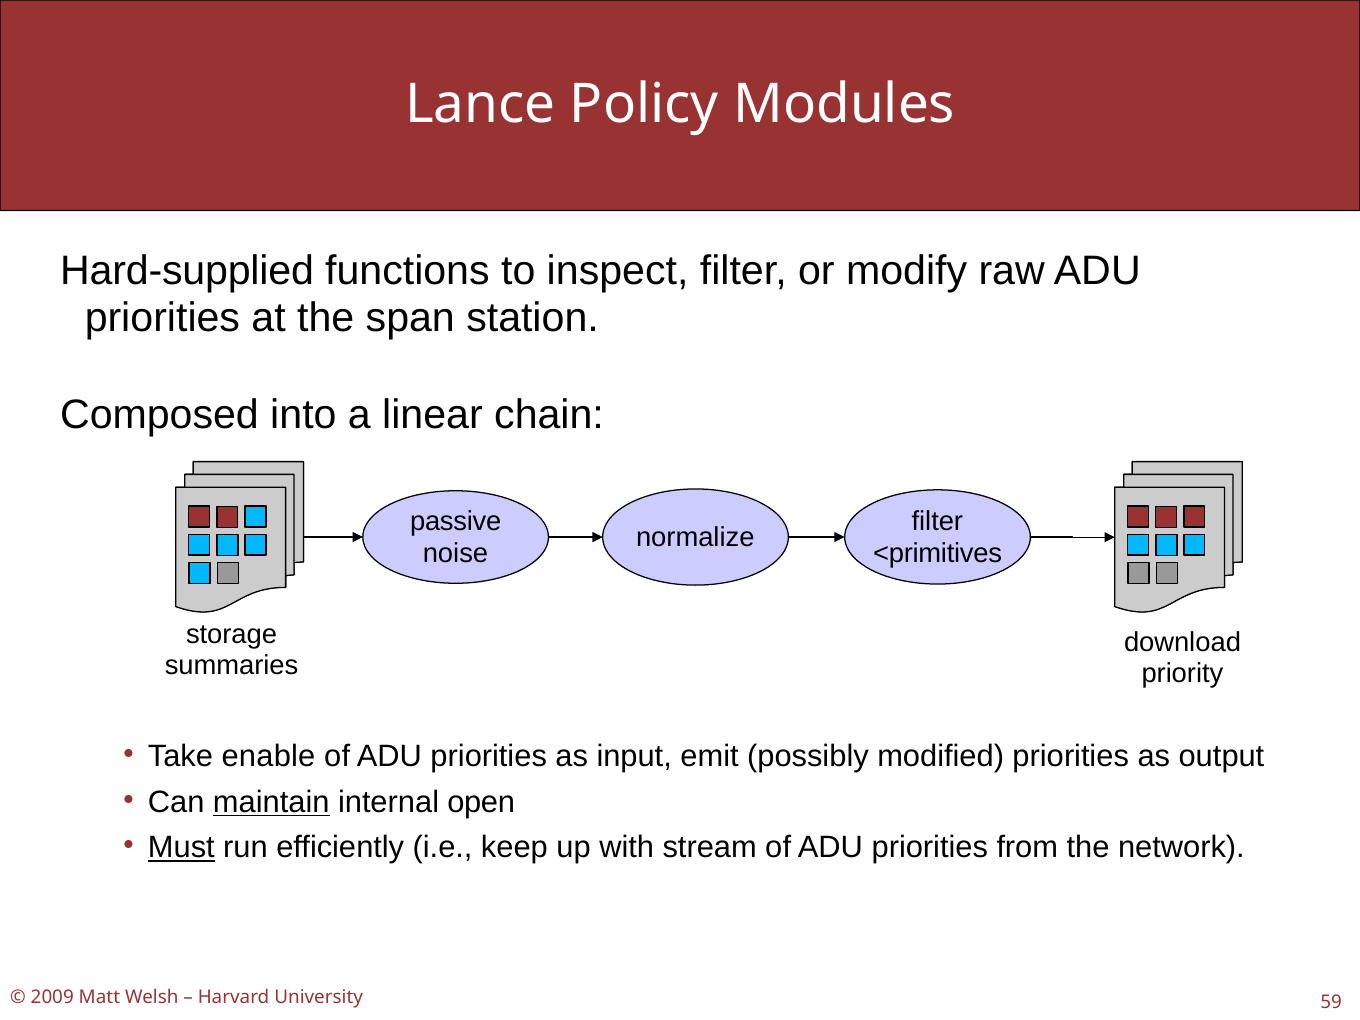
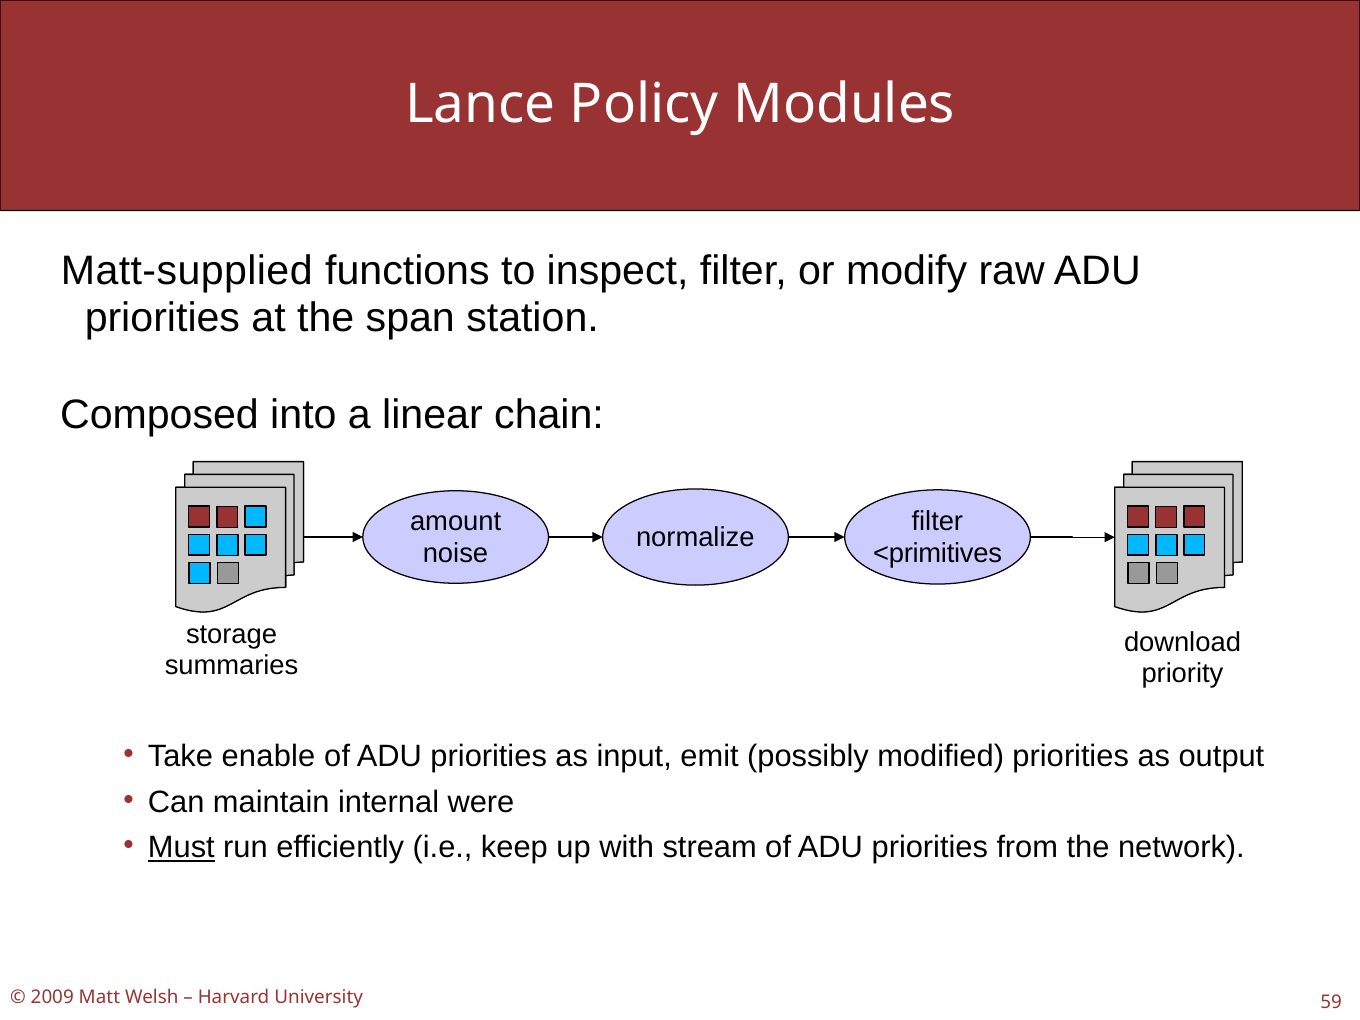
Hard-supplied: Hard-supplied -> Matt-supplied (187, 271)
passive: passive -> amount (456, 522)
maintain underline: present -> none (271, 802)
open: open -> were (481, 802)
